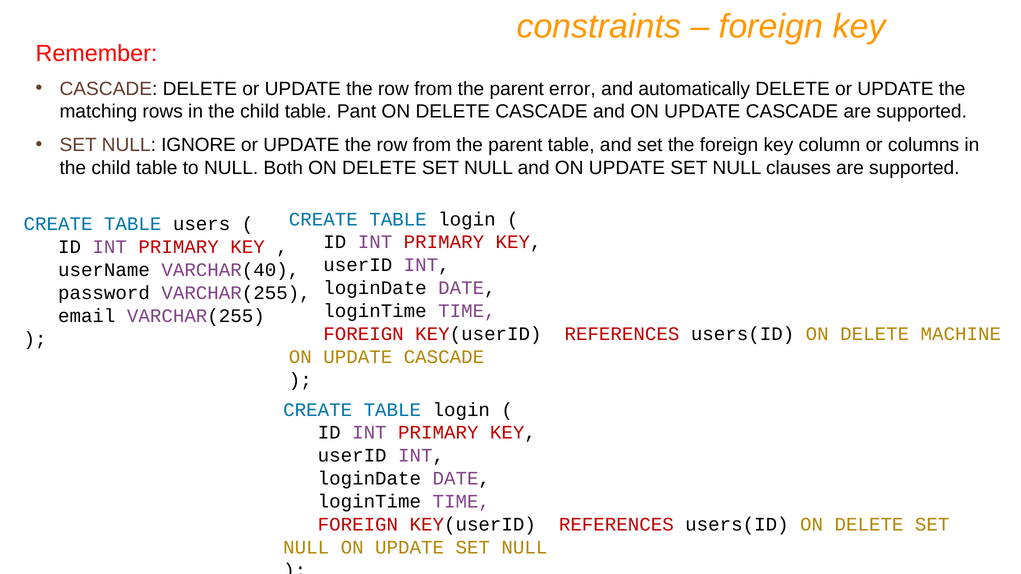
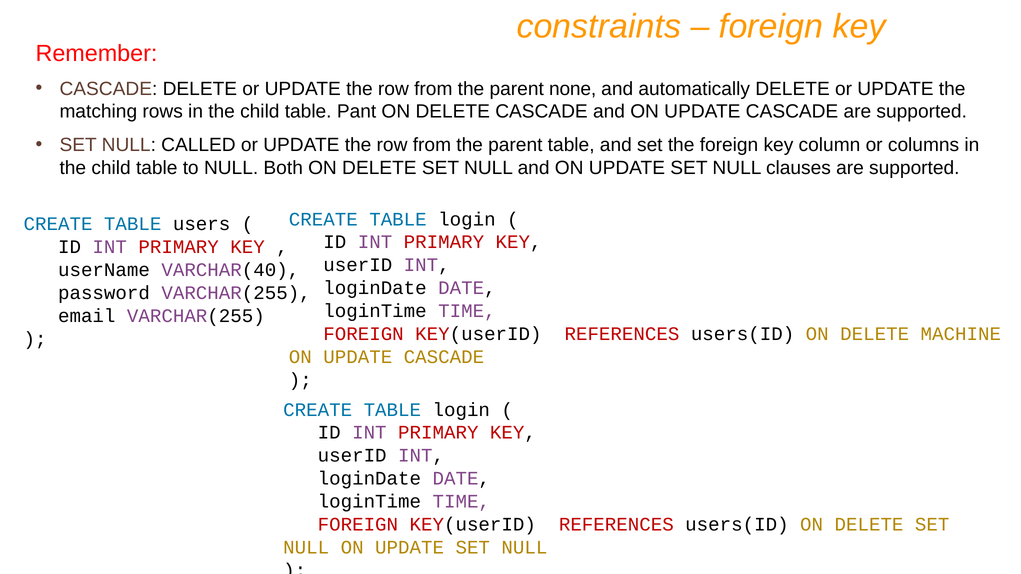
error: error -> none (573, 89)
IGNORE: IGNORE -> CALLED (198, 145)
